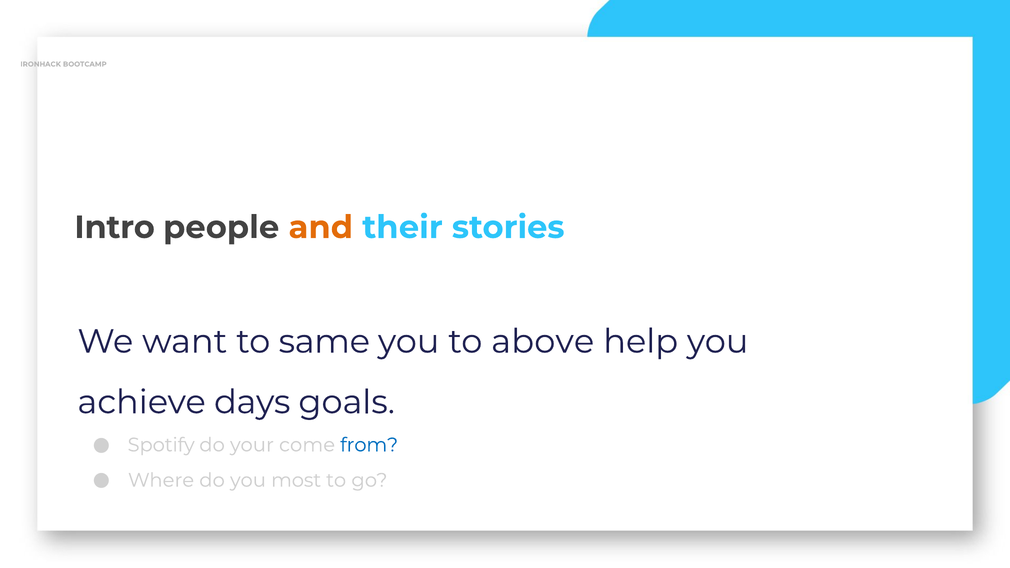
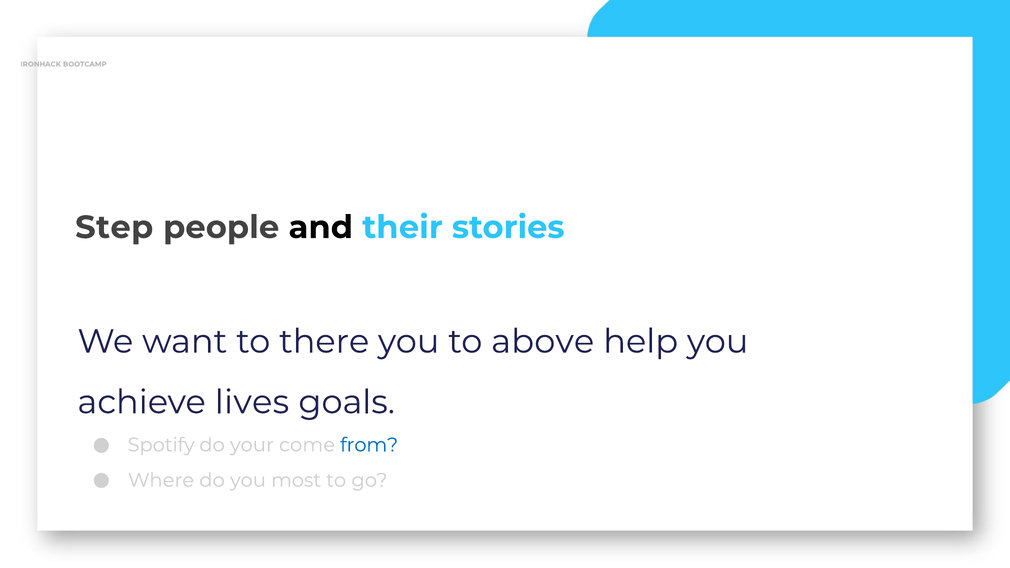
Intro: Intro -> Step (114, 227)
and colour: orange -> black (321, 227)
same: same -> there (324, 342)
days: days -> lives (252, 402)
